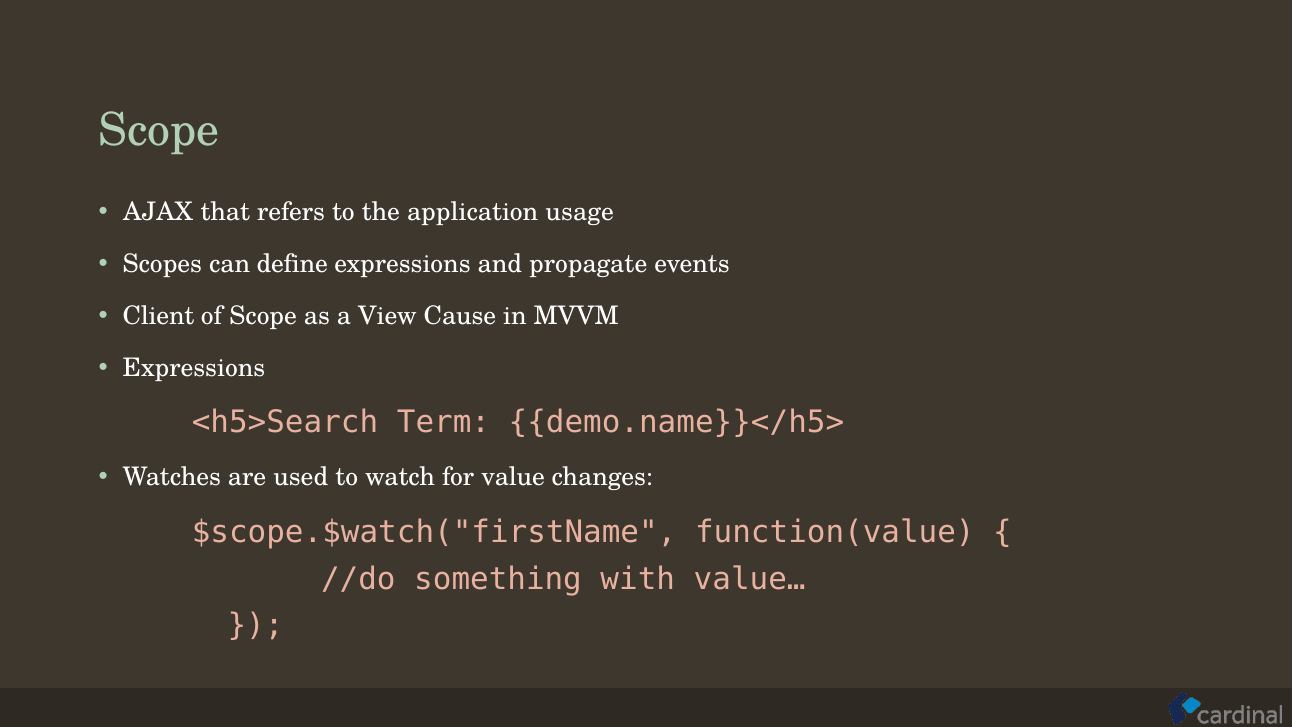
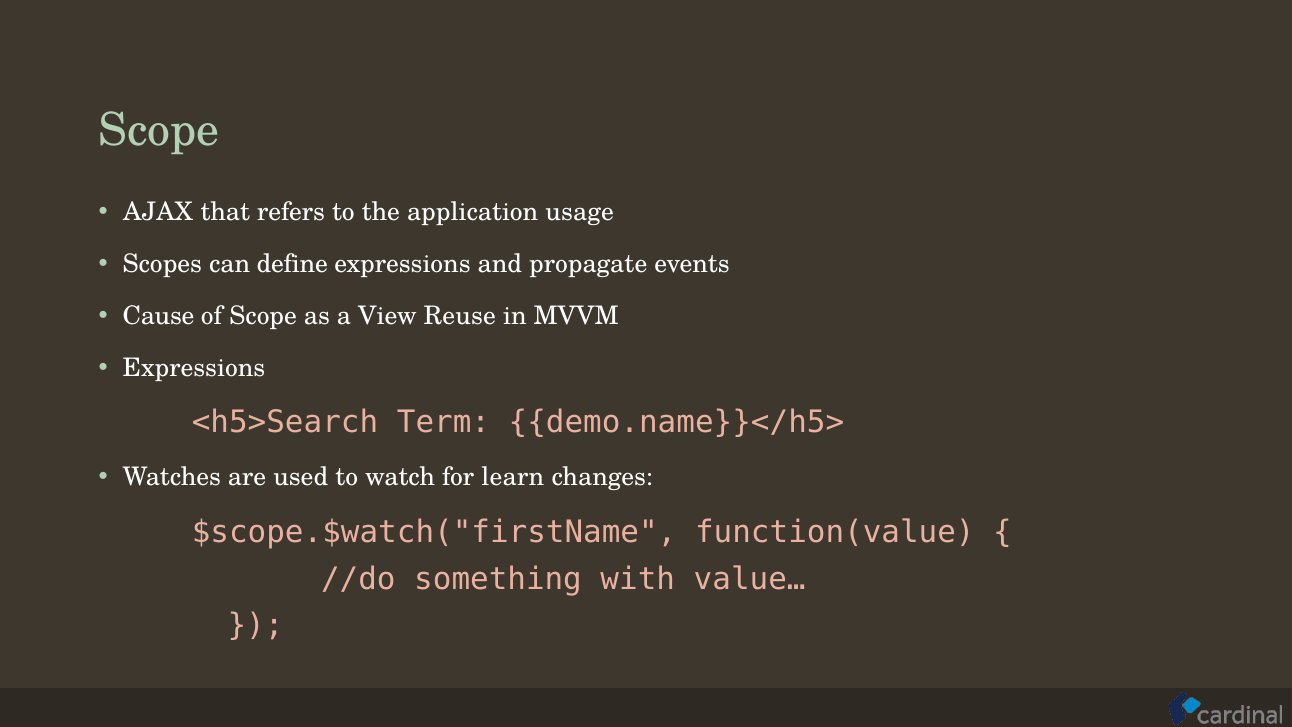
Client: Client -> Cause (158, 316)
Cause: Cause -> Reuse (460, 316)
value: value -> learn (513, 477)
